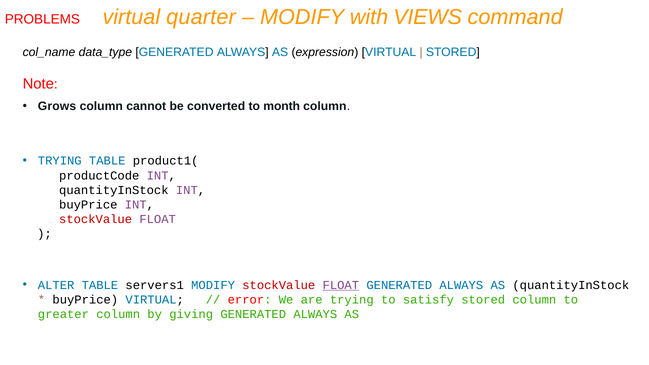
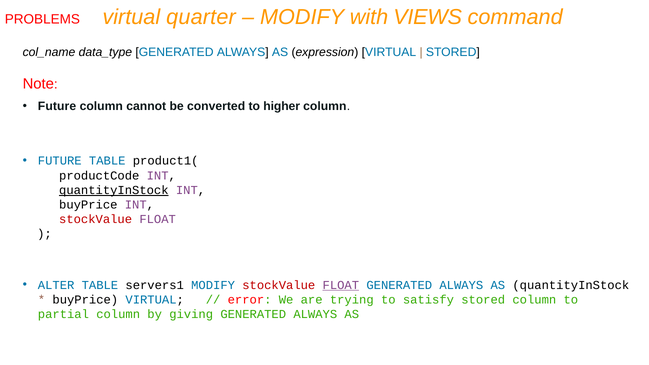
Grows: Grows -> Future (57, 106)
month: month -> higher (282, 106)
TRYING: TRYING -> FUTURE (60, 161)
quantityInStock underline: none -> present (114, 190)
greater: greater -> partial (63, 314)
